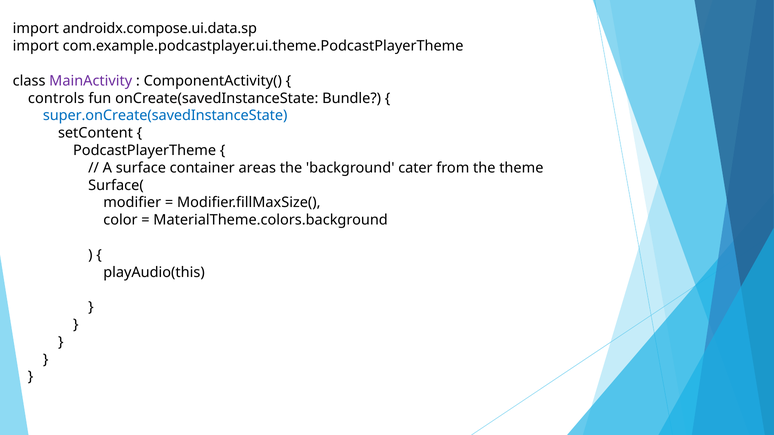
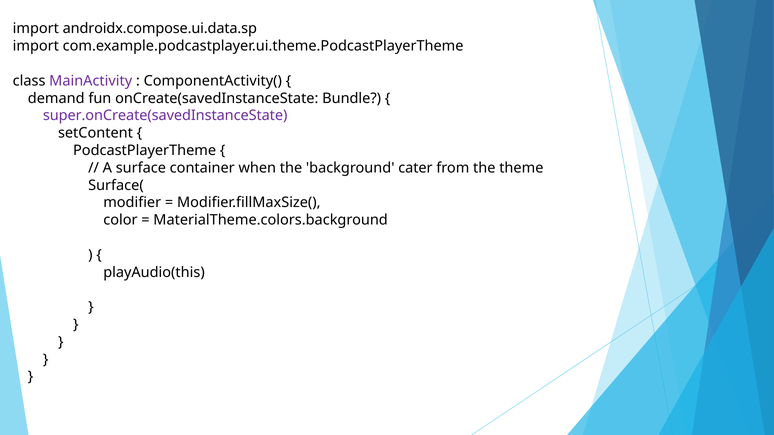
controls: controls -> demand (56, 98)
super.onCreate(savedInstanceState colour: blue -> purple (165, 116)
areas: areas -> when (257, 168)
